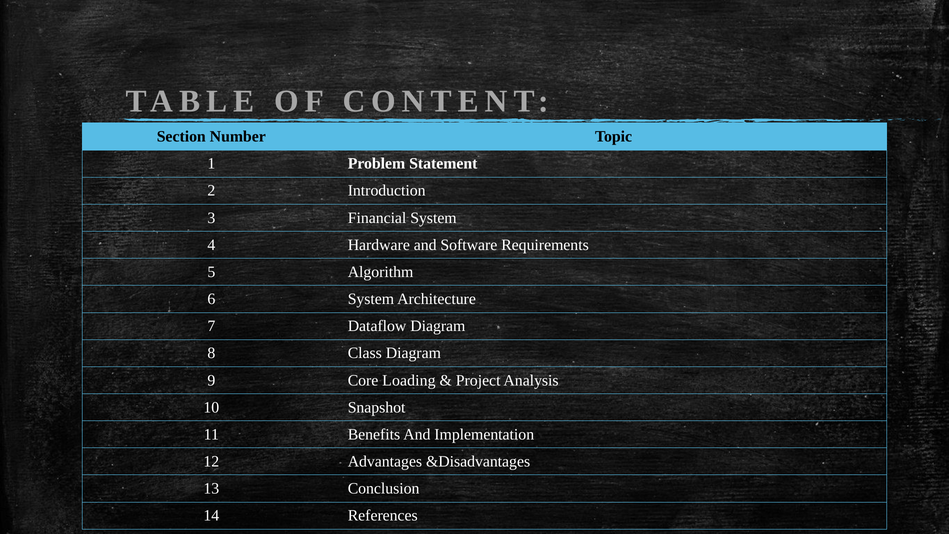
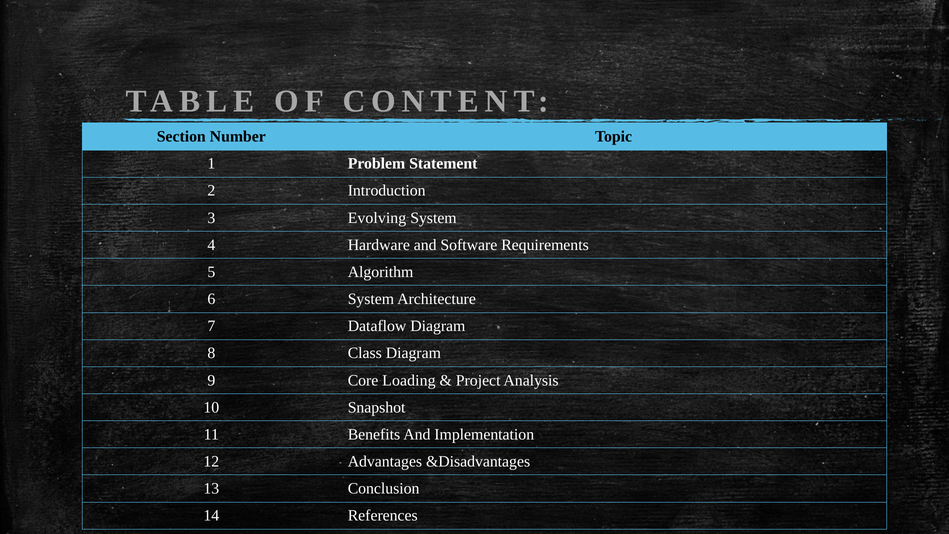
Financial: Financial -> Evolving (377, 218)
